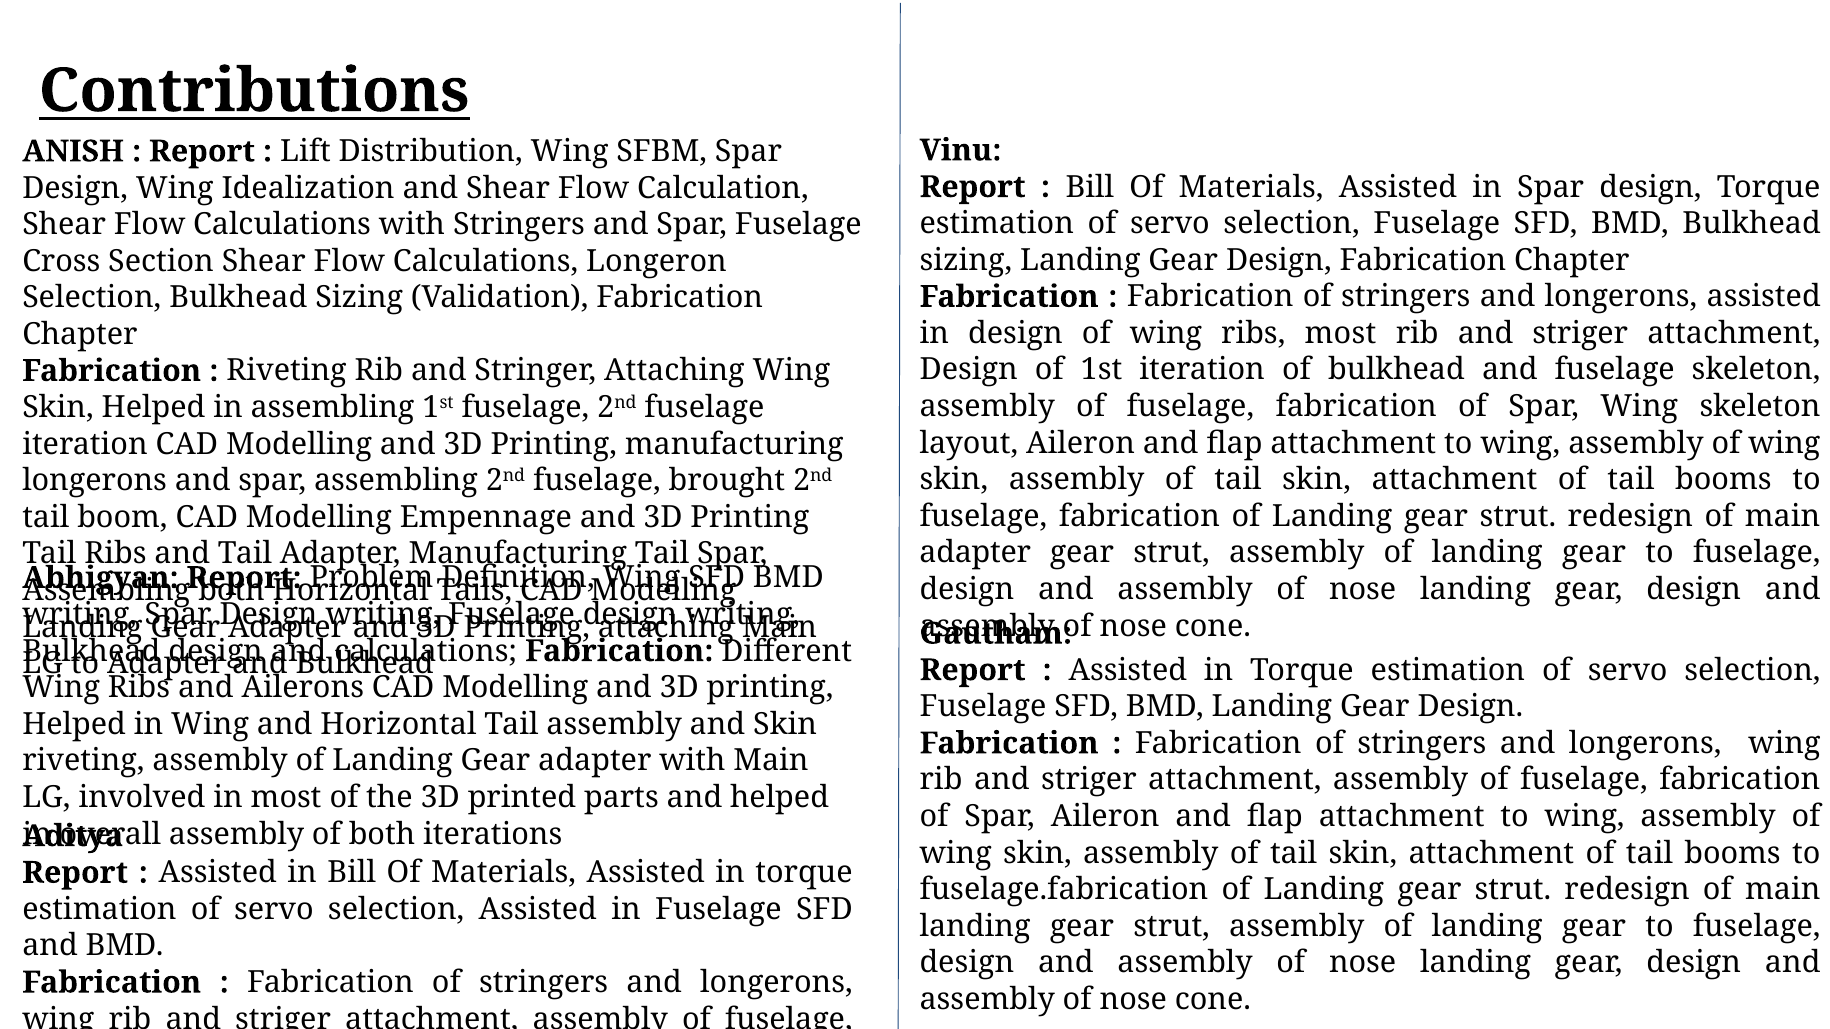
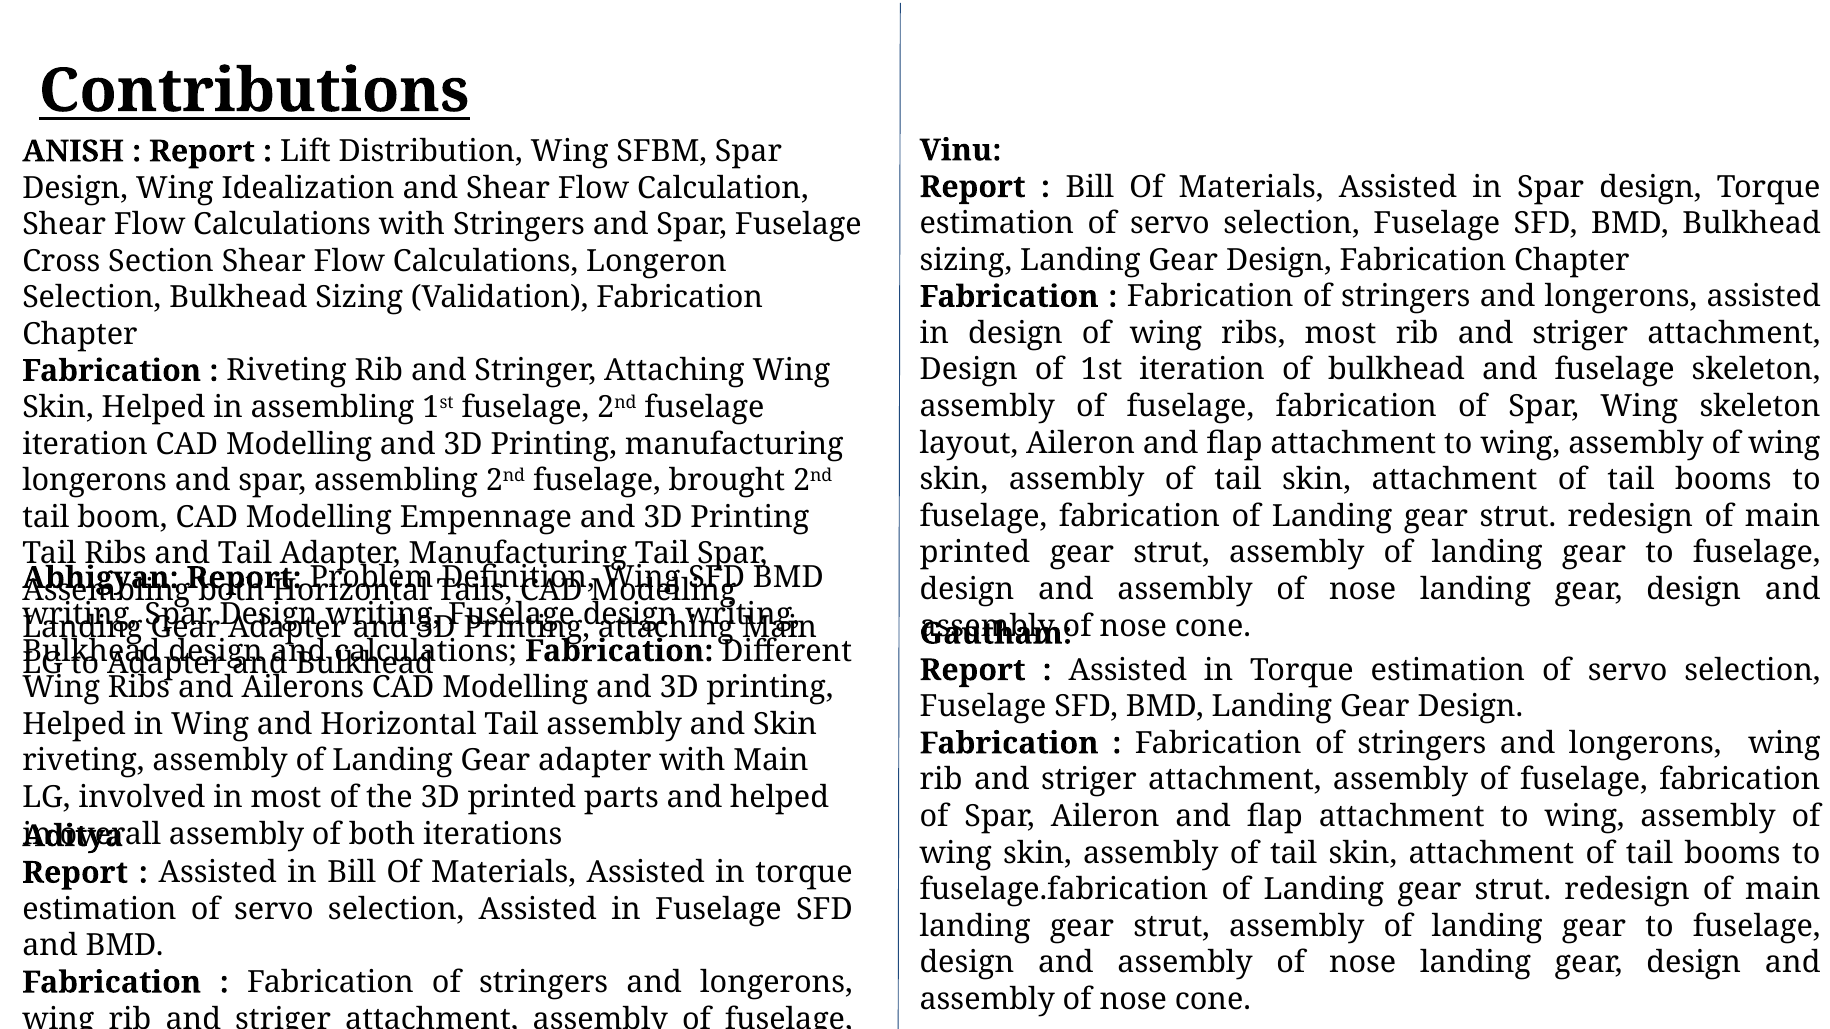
adapter: adapter -> printed (975, 553)
